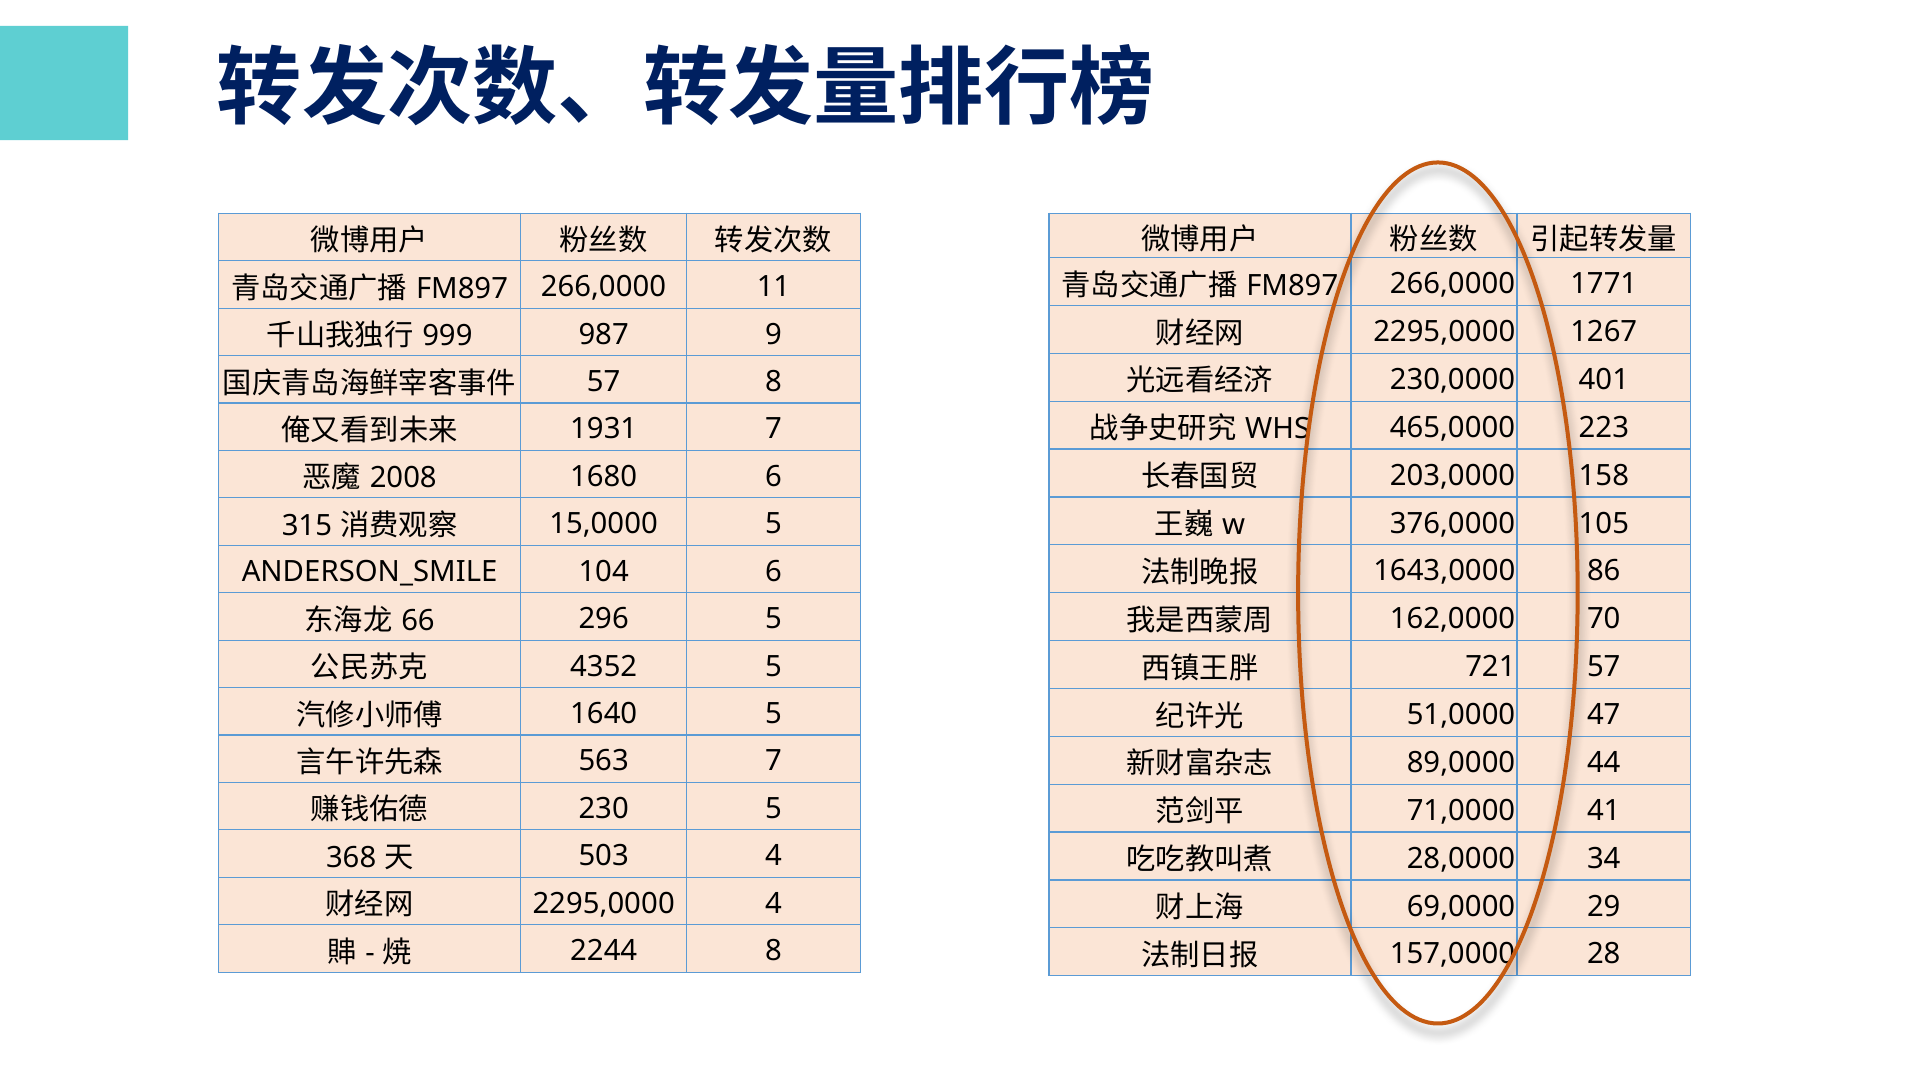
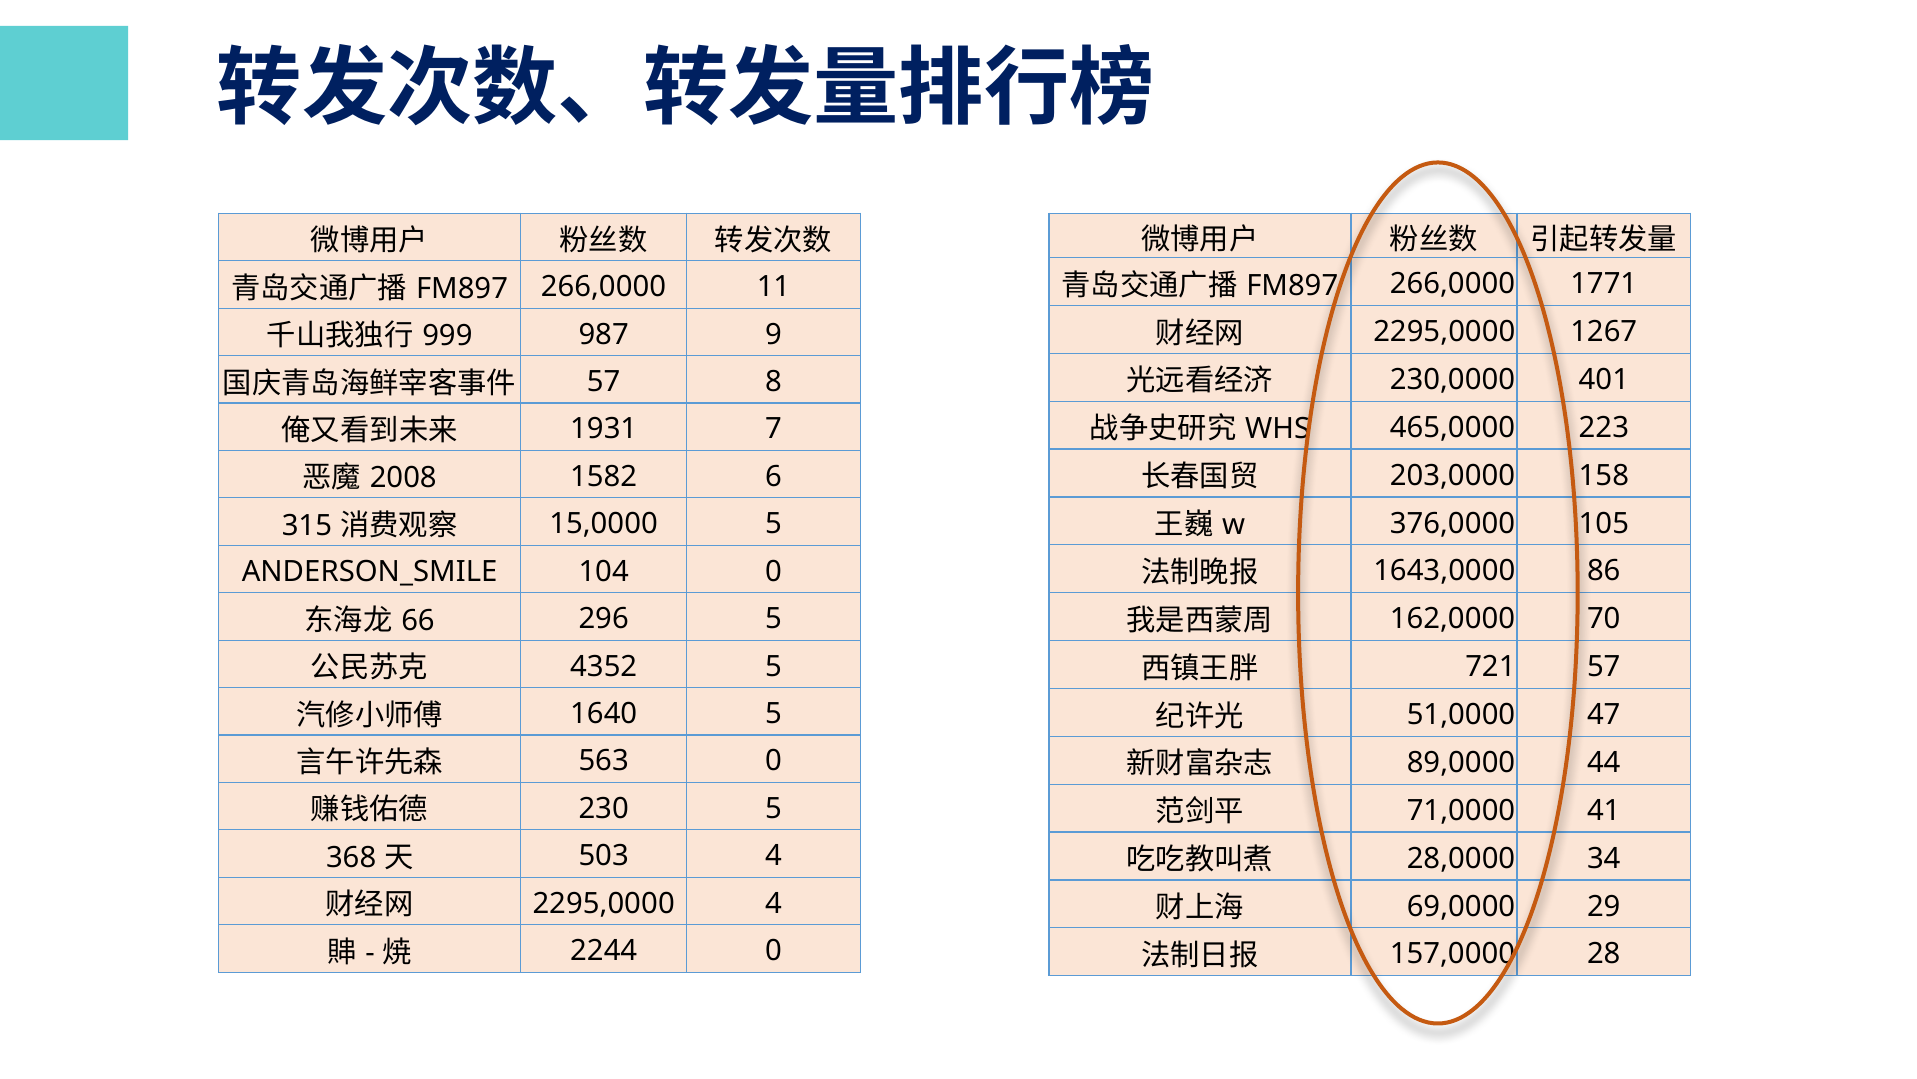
1680: 1680 -> 1582 (604, 476)
104 6: 6 -> 0 (774, 571)
563 7: 7 -> 0 (774, 761)
2244 8: 8 -> 0 (774, 950)
